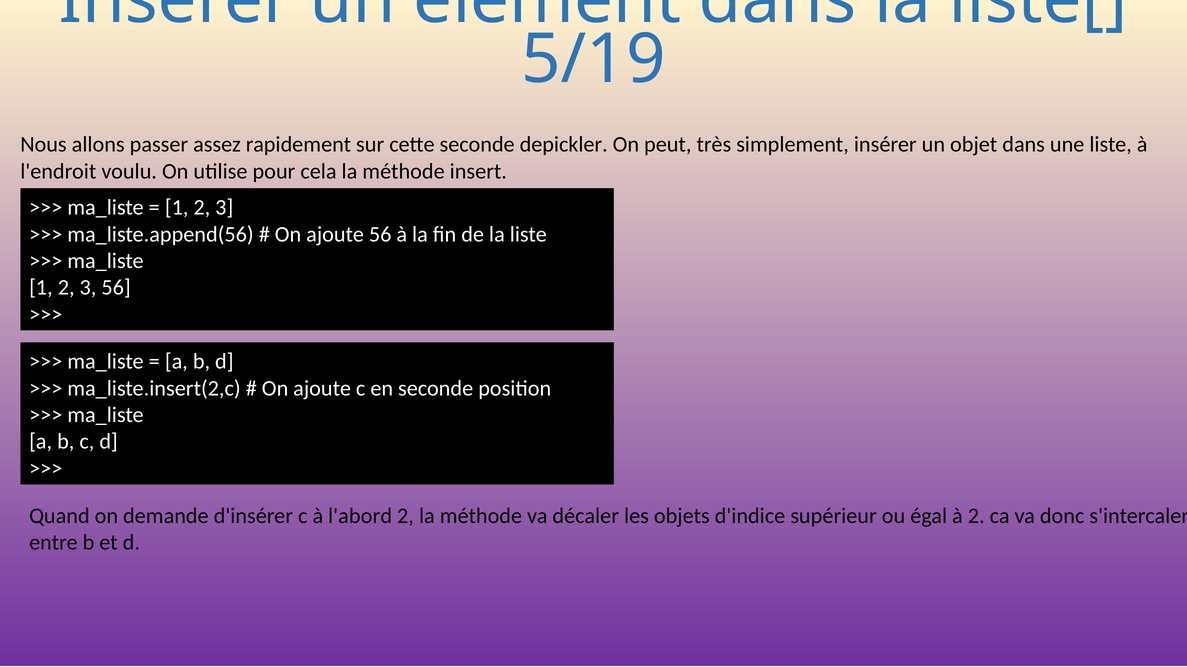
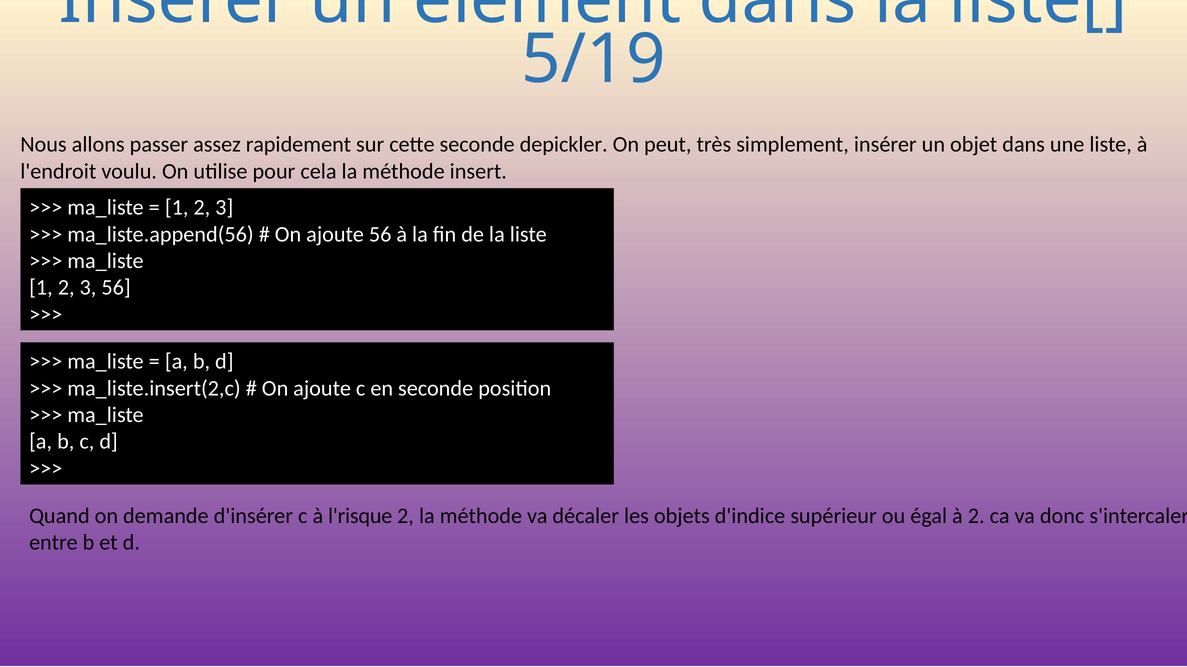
l'abord: l'abord -> l'risque (360, 516)
